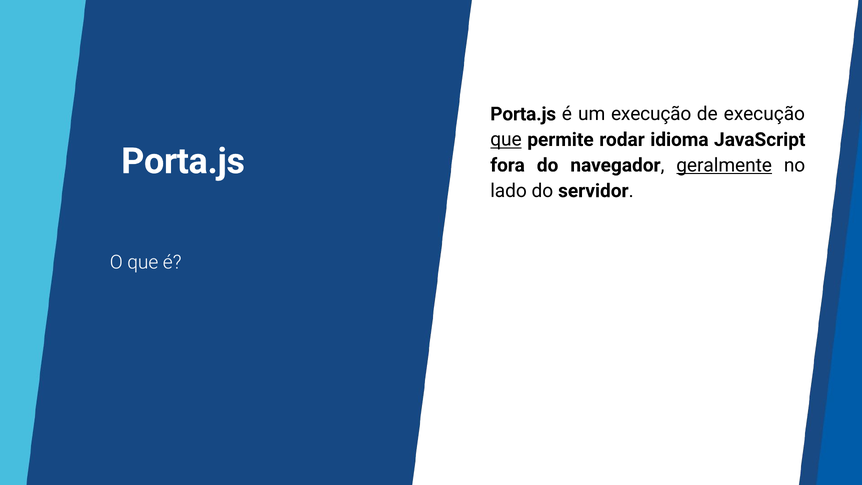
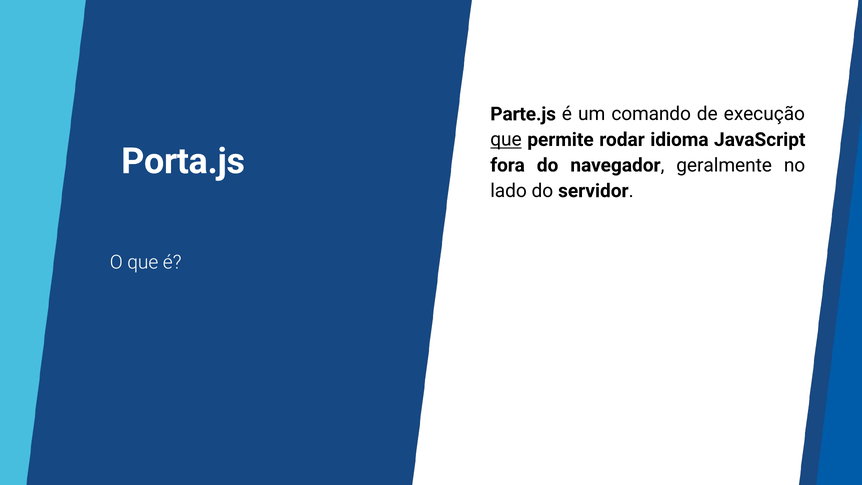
Porta.js: Porta.js -> Parte.js (523, 114)
um execução: execução -> comando (651, 114)
geralmente underline: present -> none (724, 165)
